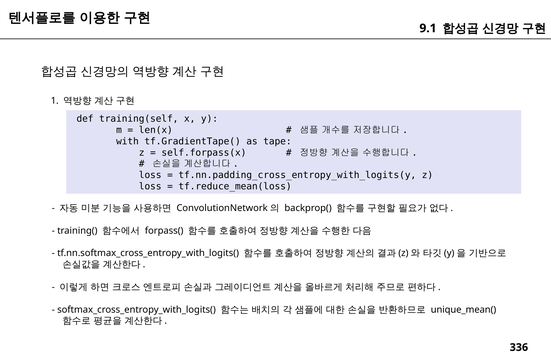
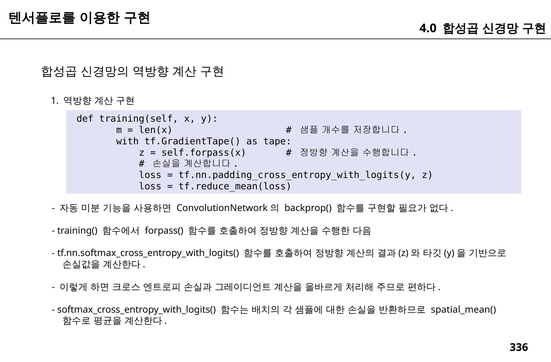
9.1: 9.1 -> 4.0 (428, 28)
unique_mean(: unique_mean( -> spatial_mean( (463, 309)
